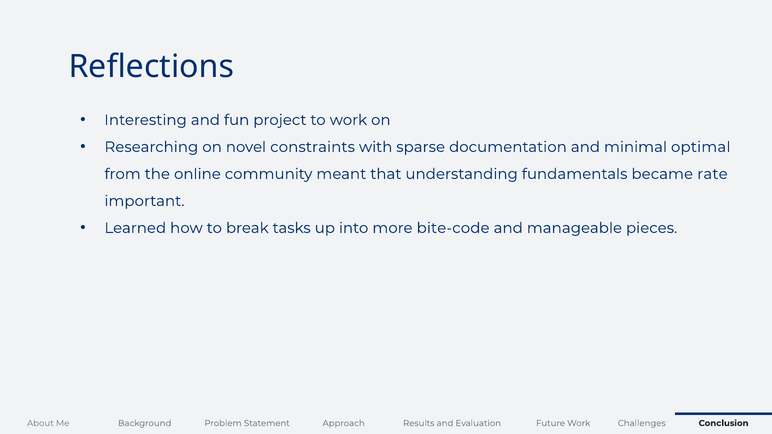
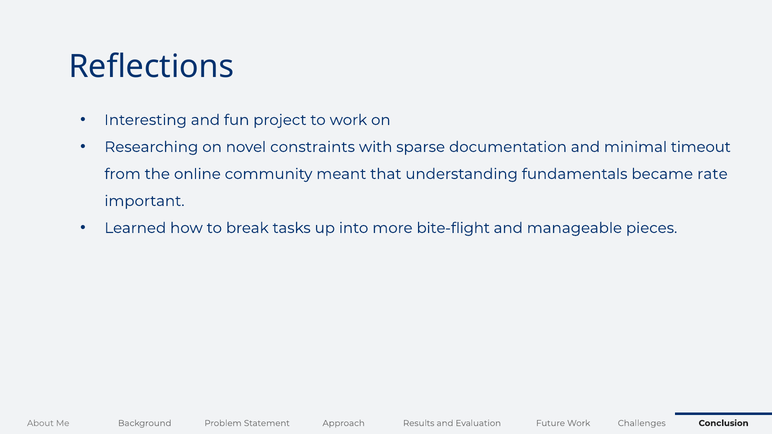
optimal: optimal -> timeout (701, 147)
bite-code: bite-code -> bite-flight (453, 228)
